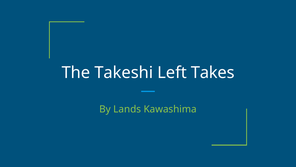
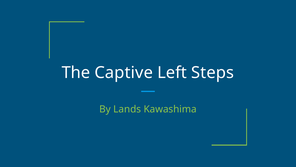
Takeshi: Takeshi -> Captive (124, 72)
Takes: Takes -> Steps (213, 72)
